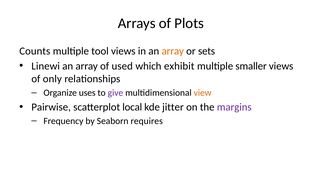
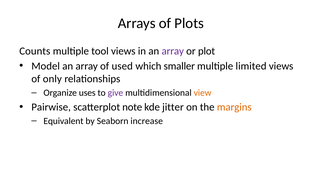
array colour: orange -> purple (173, 51)
sets: sets -> plot (207, 51)
Linewi: Linewi -> Model (46, 66)
exhibit: exhibit -> smaller (179, 66)
smaller: smaller -> limited (251, 66)
local: local -> note (132, 107)
margins colour: purple -> orange (234, 107)
Frequency: Frequency -> Equivalent (63, 121)
requires: requires -> increase (147, 121)
